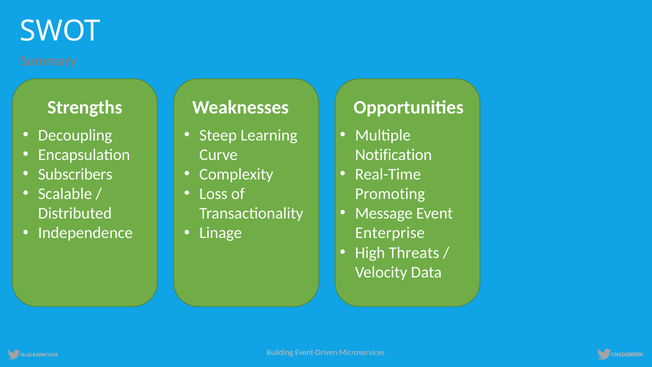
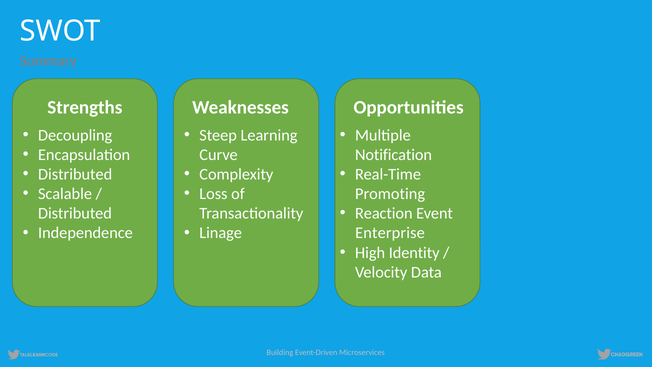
Subscribers: Subscribers -> Distributed (75, 174)
Message: Message -> Reaction (384, 213)
Threats: Threats -> Identity (414, 252)
